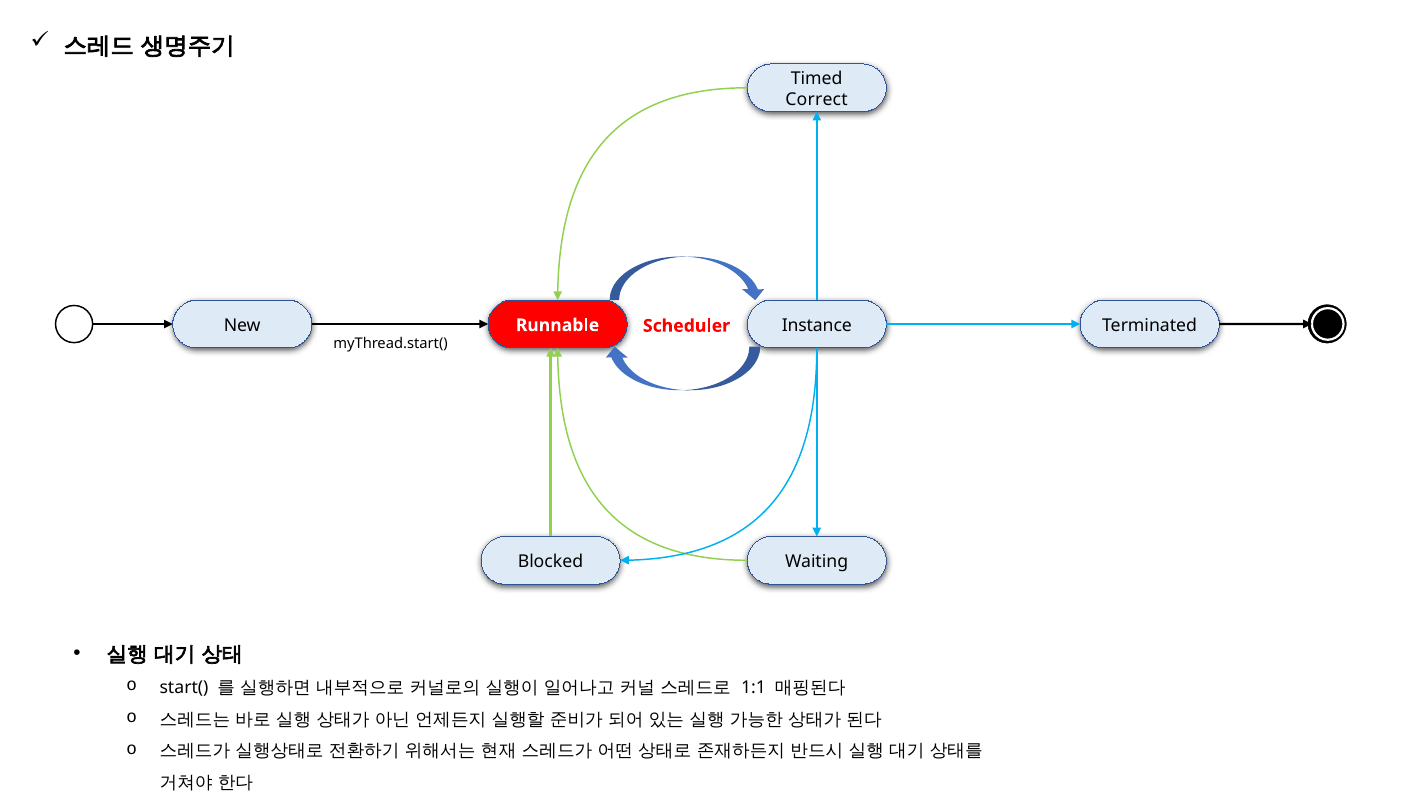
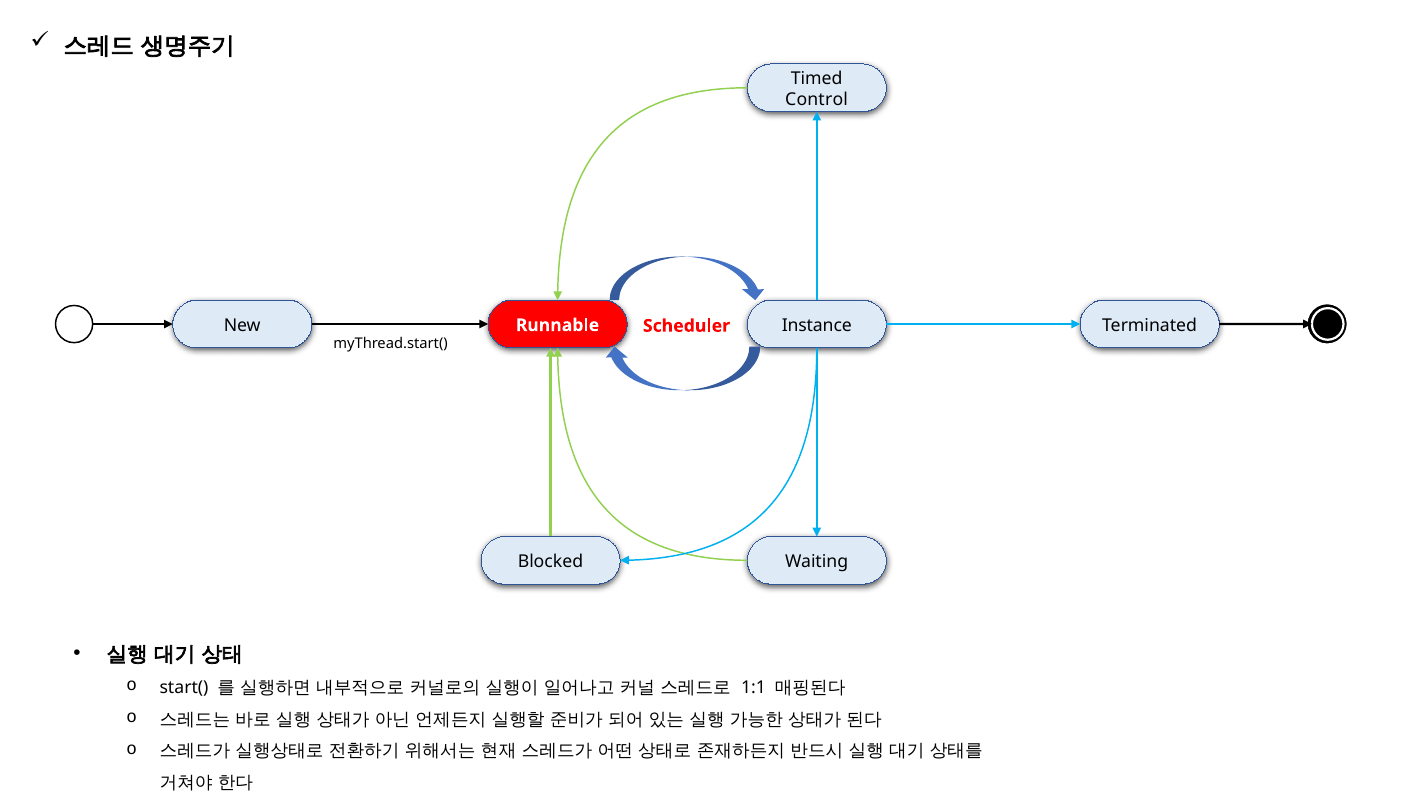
Correct: Correct -> Control (817, 100)
